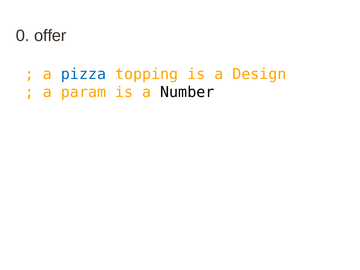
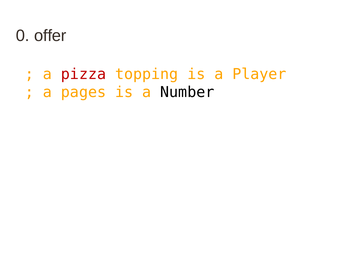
pizza colour: blue -> red (84, 74)
Design: Design -> Player (259, 74)
param: param -> pages (84, 92)
